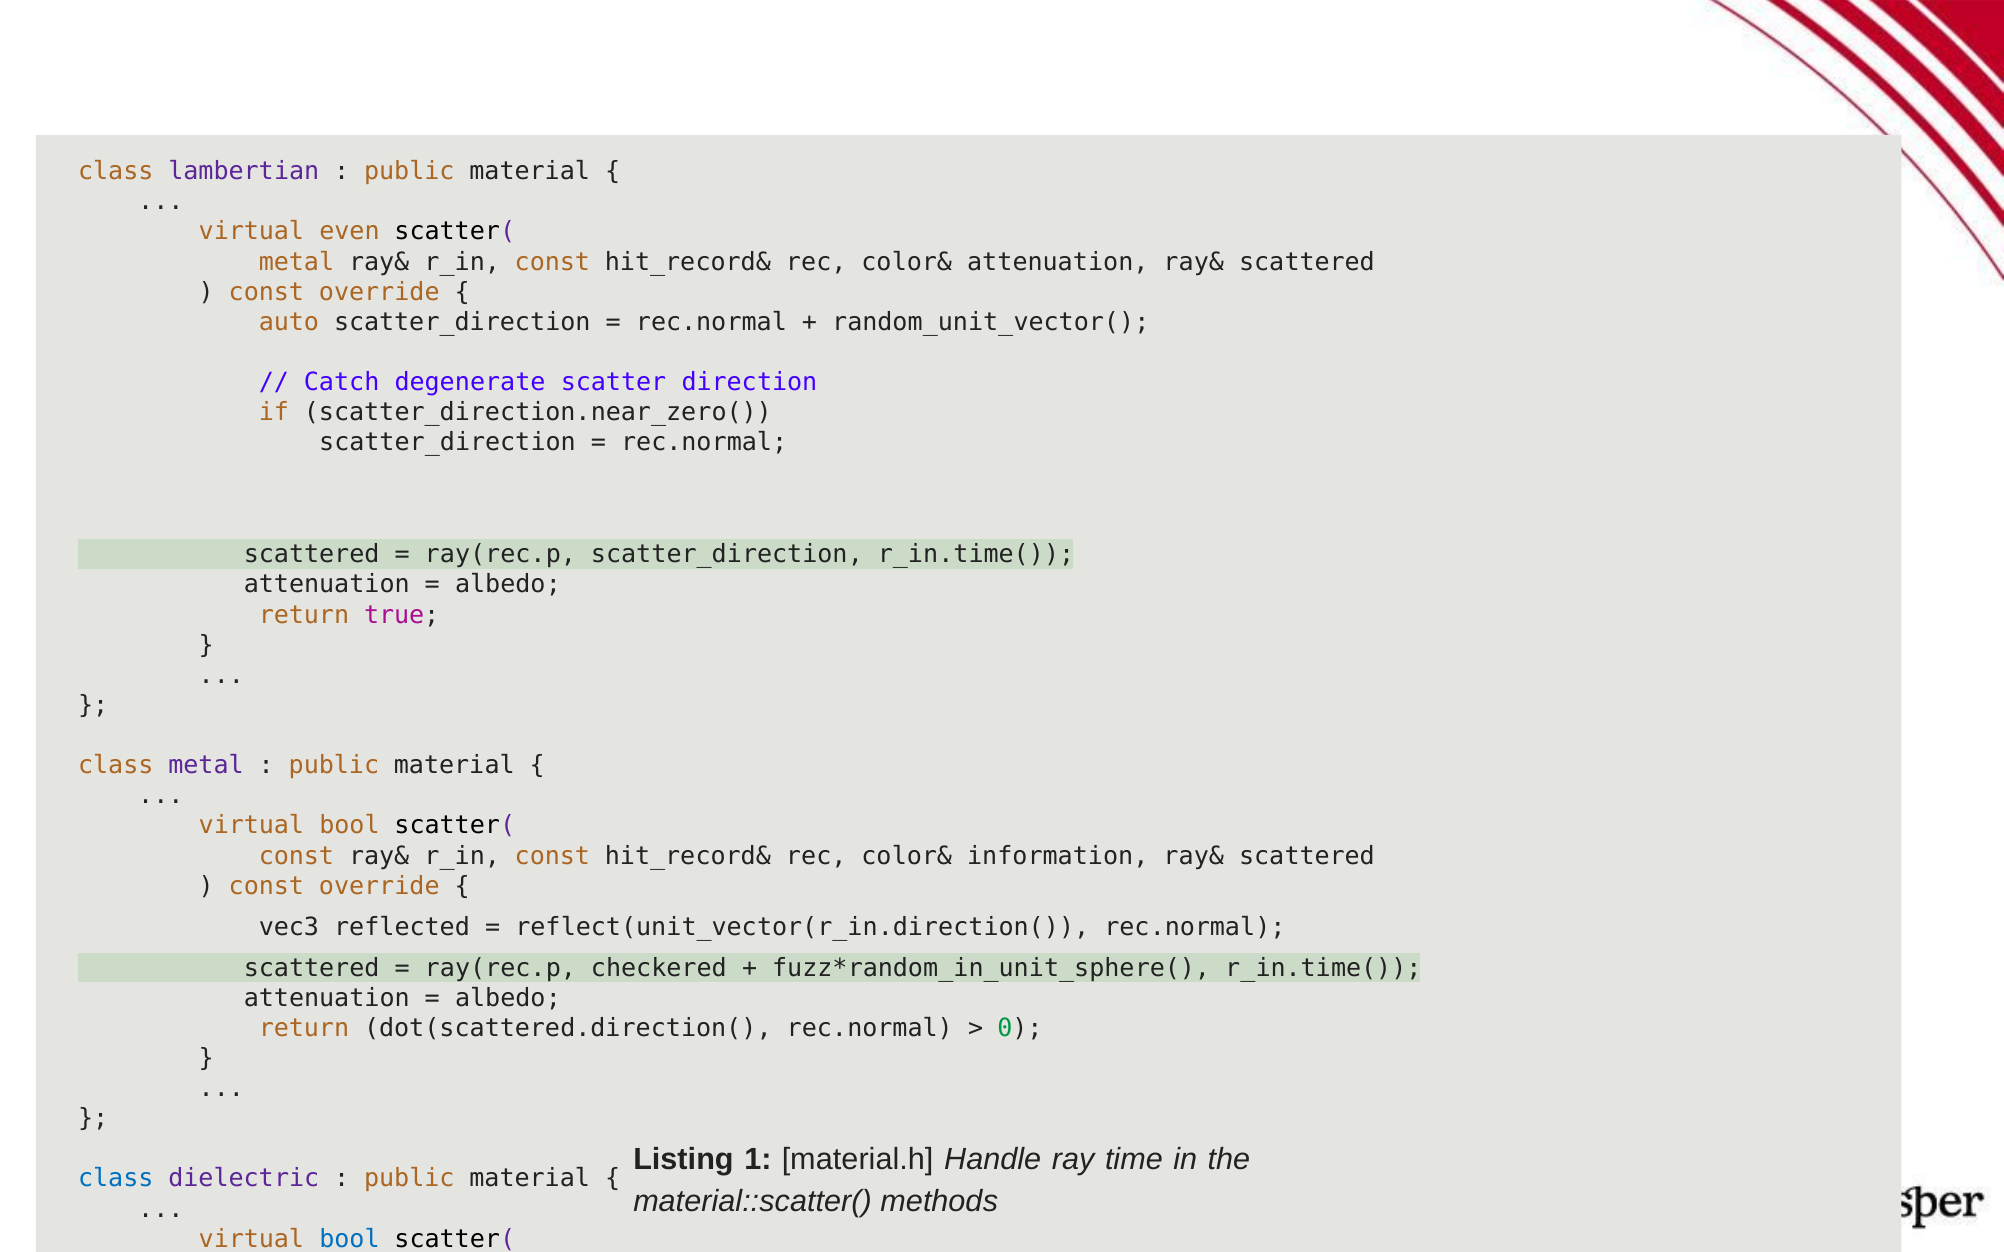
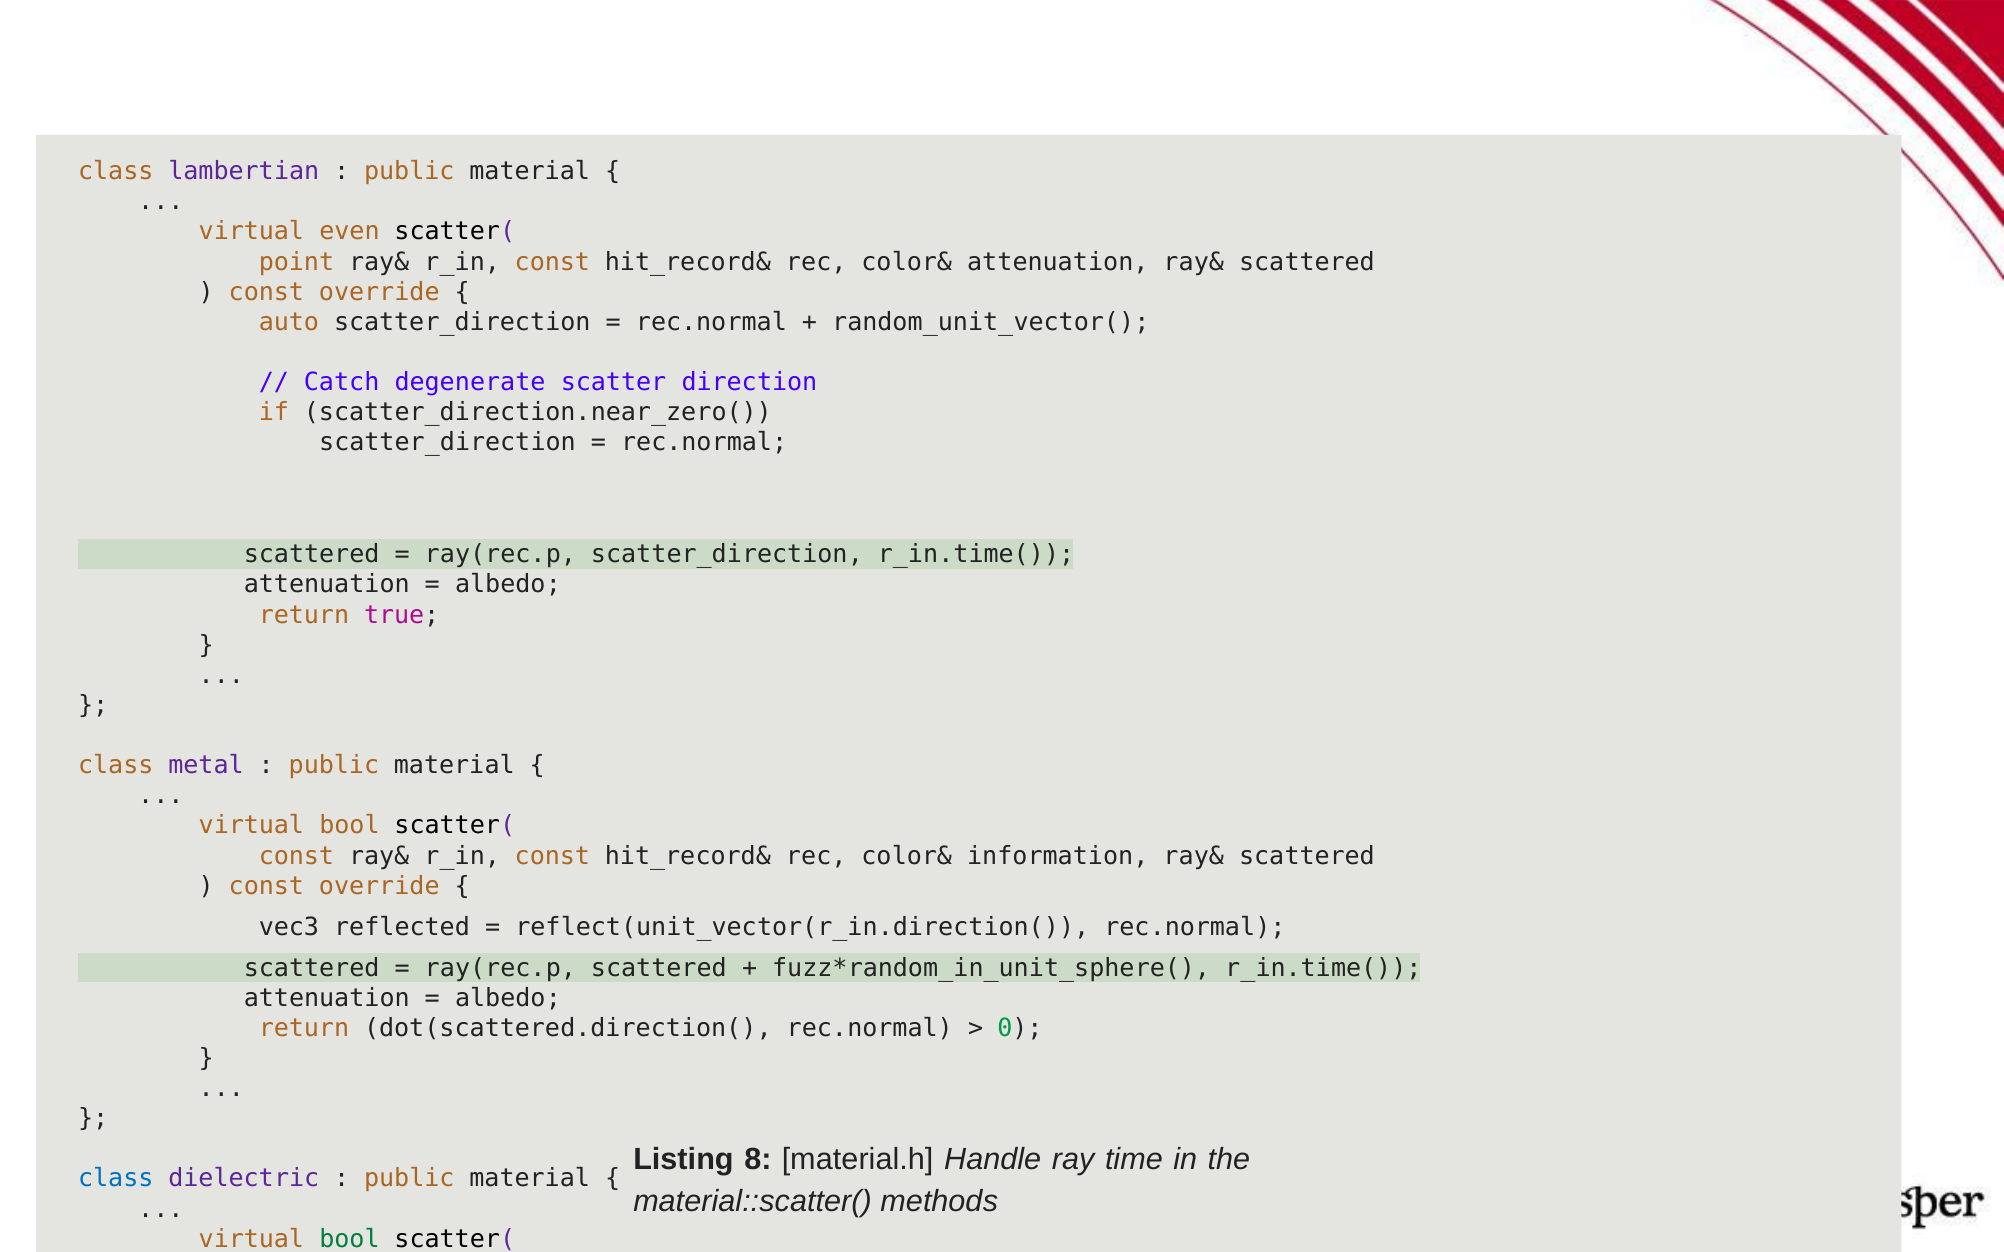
metal: metal -> point (296, 262)
ray(rec.p checkered: checkered -> scattered (659, 968)
1: 1 -> 8 (758, 1160)
bool colour: blue -> green (349, 1239)
